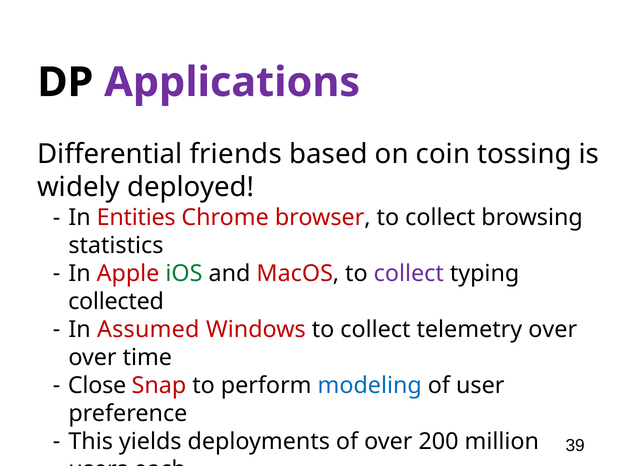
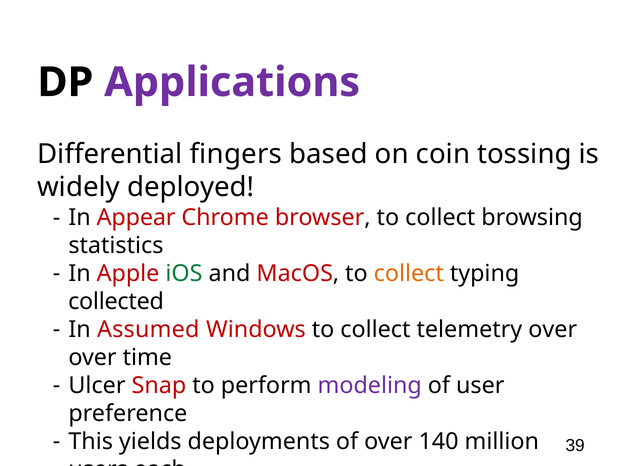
friends: friends -> fingers (236, 154)
Entities: Entities -> Appear (136, 218)
collect colour: purple -> orange (409, 274)
Close: Close -> Ulcer (97, 386)
modeling colour: blue -> purple (370, 386)
200: 200 -> 140 (439, 442)
